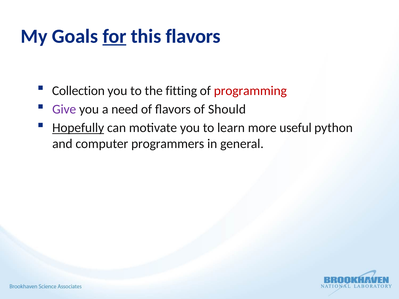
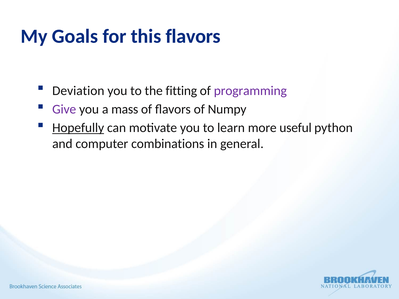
for underline: present -> none (114, 36)
Collection: Collection -> Deviation (78, 91)
programming colour: red -> purple (250, 91)
need: need -> mass (125, 109)
Should: Should -> Numpy (227, 109)
programmers: programmers -> combinations (168, 144)
